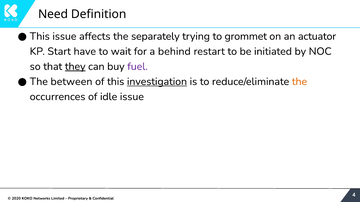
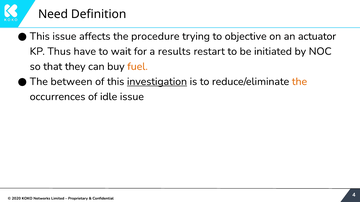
separately: separately -> procedure (155, 36)
grommet: grommet -> objective (246, 36)
Start: Start -> Thus (59, 51)
behind: behind -> results (174, 51)
they underline: present -> none (75, 67)
fuel colour: purple -> orange (138, 67)
